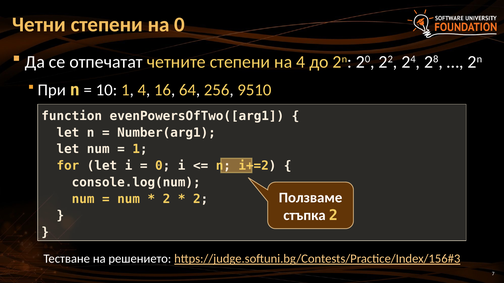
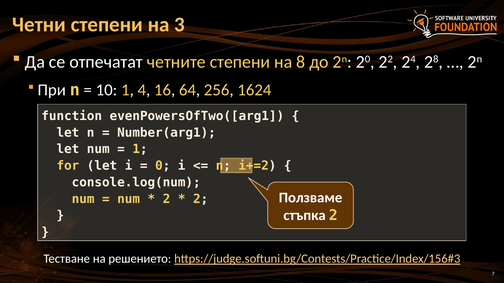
на 0: 0 -> 3 (180, 24)
на 4: 4 -> 8 (301, 62)
9510: 9510 -> 1624 (254, 90)
